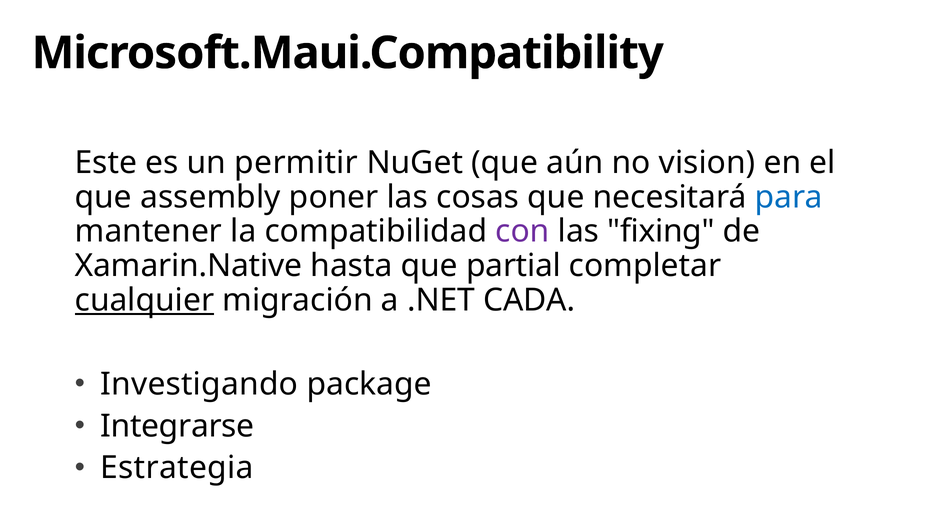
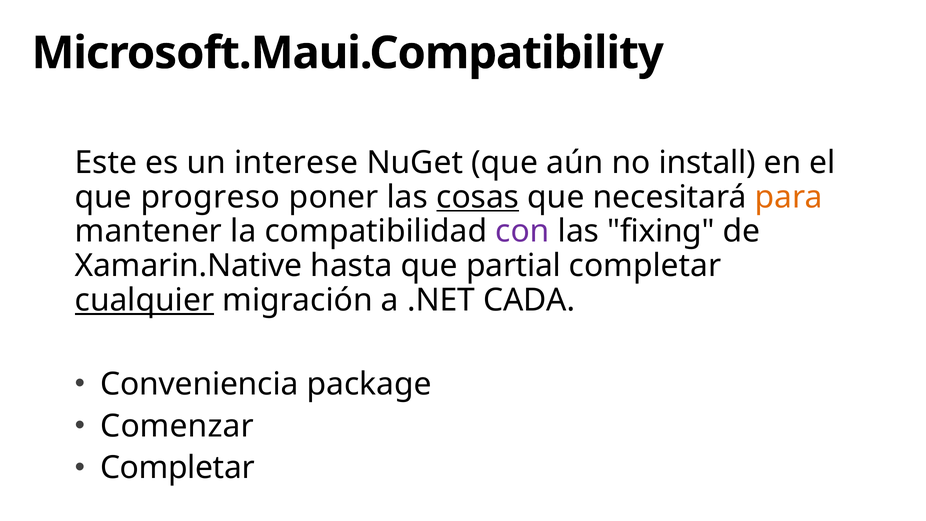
permitir: permitir -> interese (296, 163)
vision: vision -> install (707, 163)
assembly: assembly -> progreso (210, 197)
cosas underline: none -> present (478, 197)
para colour: blue -> orange (789, 197)
Investigando: Investigando -> Conveniencia (199, 384)
Integrarse: Integrarse -> Comenzar (177, 426)
Estrategia: Estrategia -> Completar (177, 468)
